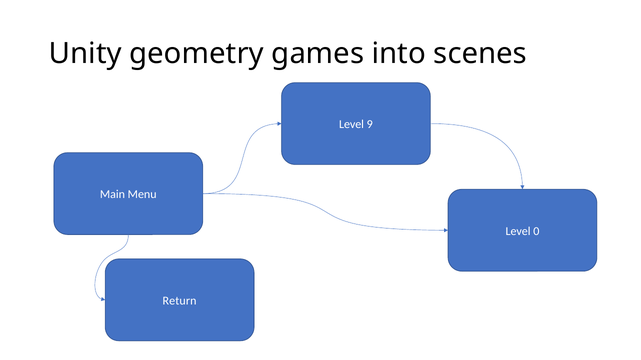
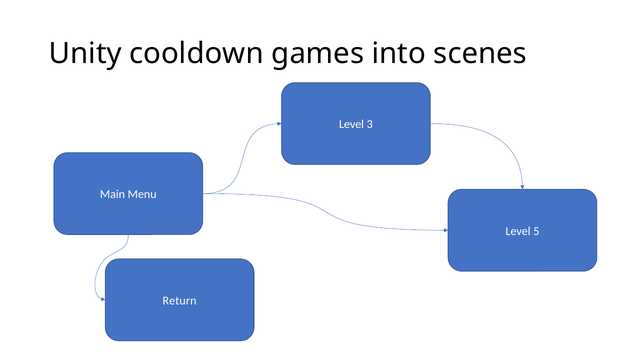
geometry: geometry -> cooldown (197, 54)
9: 9 -> 3 (370, 125)
0: 0 -> 5 (536, 231)
